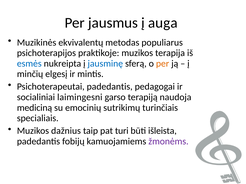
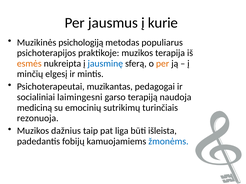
auga: auga -> kurie (163, 23)
ekvivalentų: ekvivalentų -> psichologiją (81, 43)
esmės colour: blue -> orange (29, 64)
Psichoterapeutai padedantis: padedantis -> muzikantas (110, 87)
specialiais: specialiais -> rezonuoja (38, 118)
turi: turi -> liga (122, 131)
žmonėms colour: purple -> blue (168, 142)
